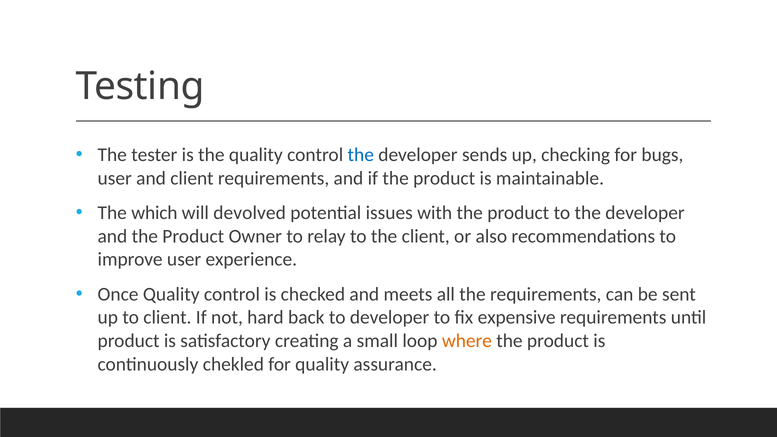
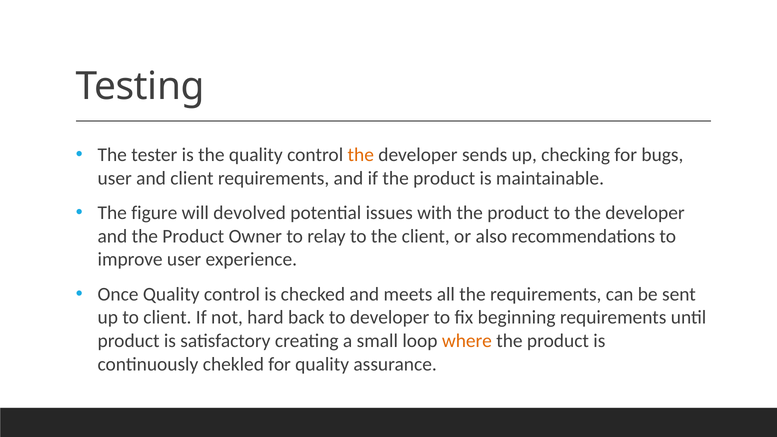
the colour: blue -> orange (361, 155)
which: which -> figure (154, 213)
expensive: expensive -> beginning (517, 318)
